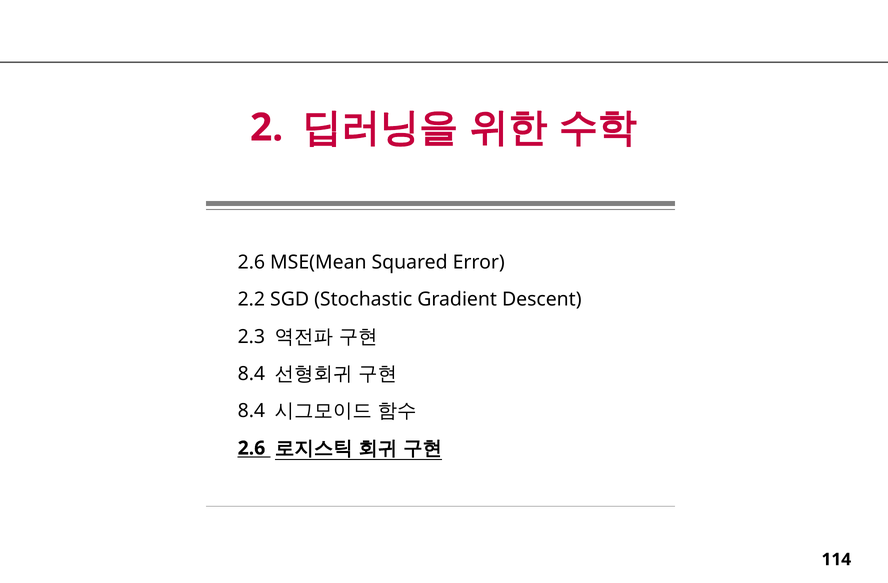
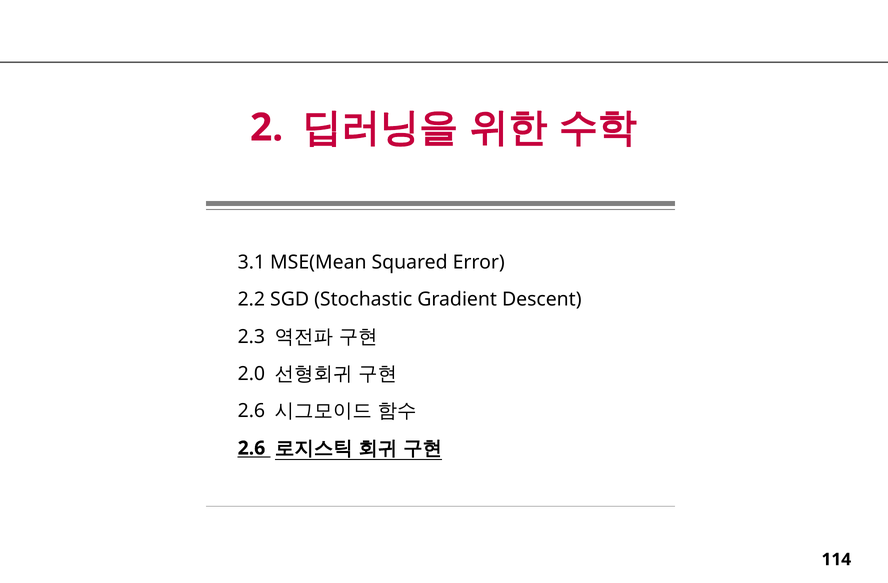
2.6: 2.6 -> 3.1 (251, 262)
8.4: 8.4 -> 2.0 (251, 374)
8.4: 8.4 -> 2.6 (251, 411)
